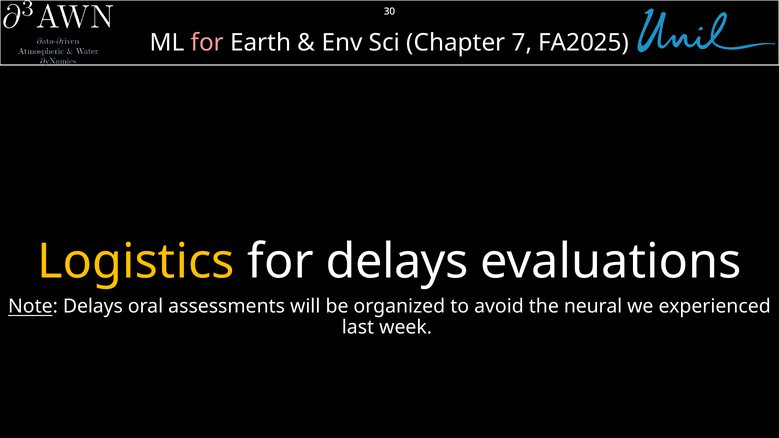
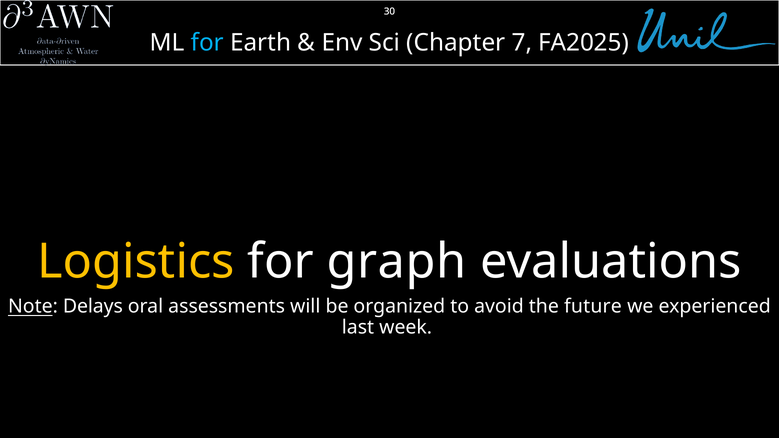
for colour: pink -> light blue (207, 43)
for delays: delays -> graph (397, 262)
neural: neural -> future (593, 307)
